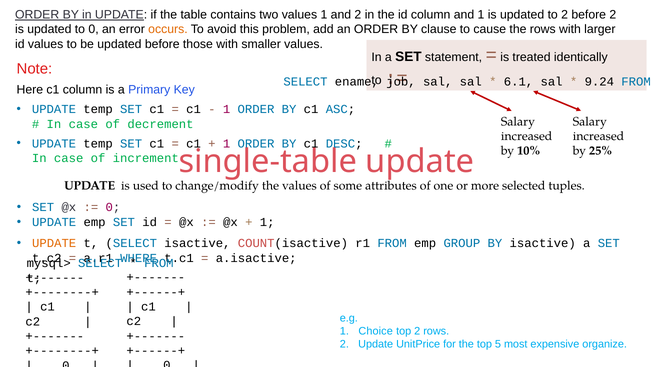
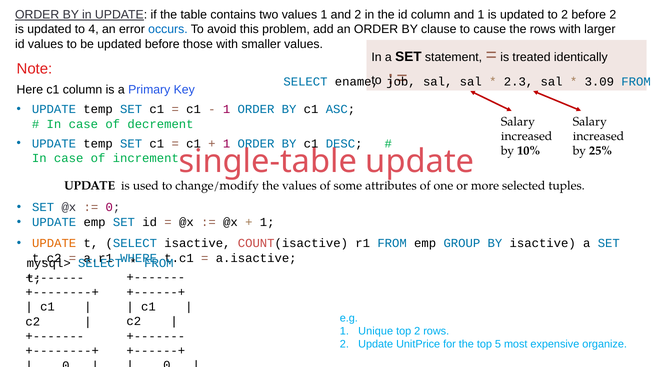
to 0: 0 -> 4 (94, 29)
occurs colour: orange -> blue (168, 29)
6.1: 6.1 -> 2.3 (519, 82)
9.24: 9.24 -> 3.09 (599, 82)
Choice: Choice -> Unique (376, 331)
